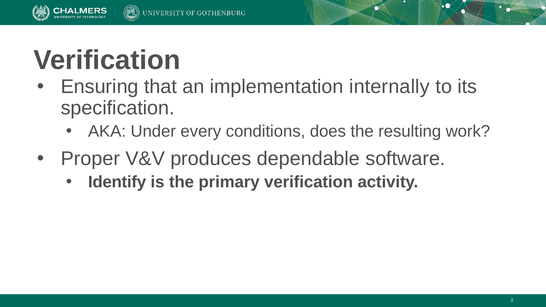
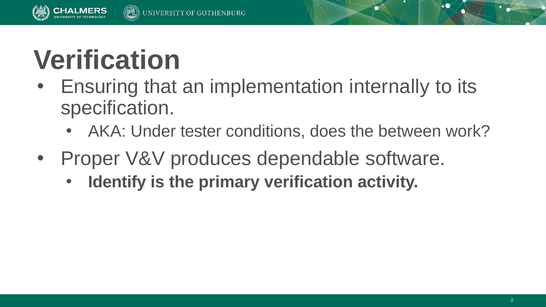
every: every -> tester (201, 131)
resulting: resulting -> between (410, 131)
